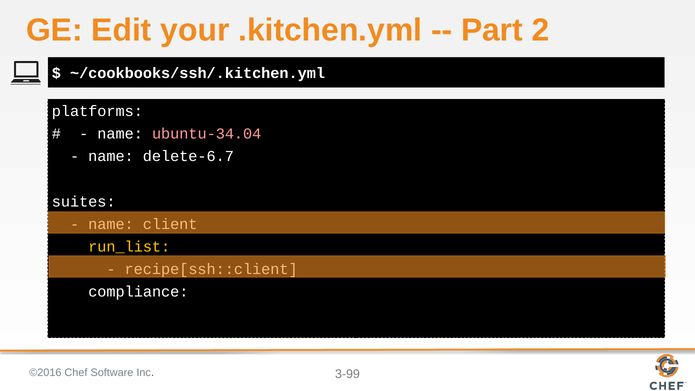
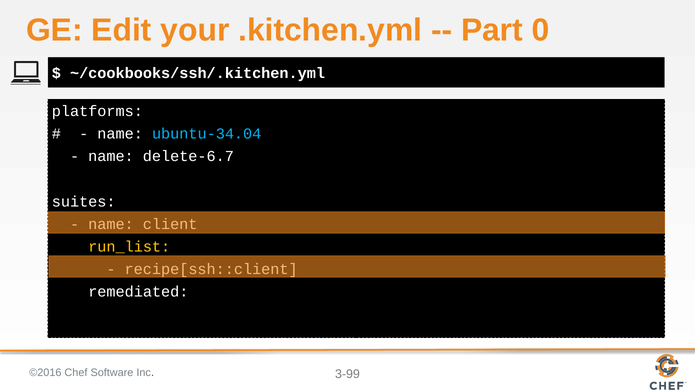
2: 2 -> 0 (541, 30)
ubuntu-34.04 colour: pink -> light blue (207, 134)
compliance: compliance -> remediated (138, 292)
